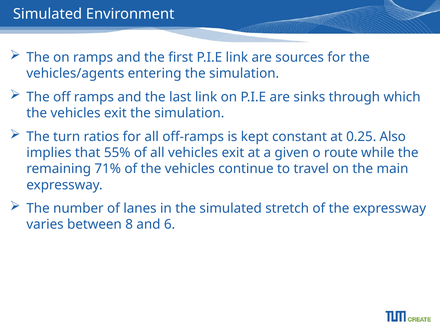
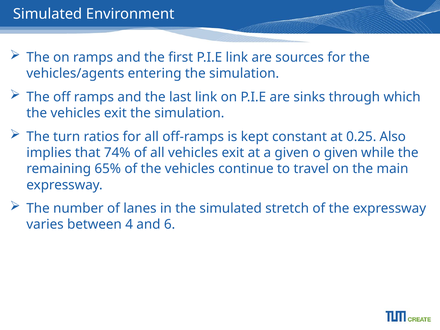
55%: 55% -> 74% (117, 153)
o route: route -> given (341, 153)
71%: 71% -> 65% (108, 169)
8: 8 -> 4 (129, 225)
